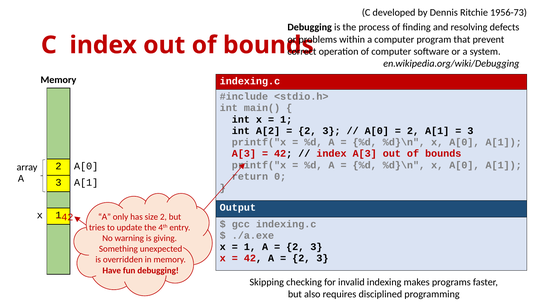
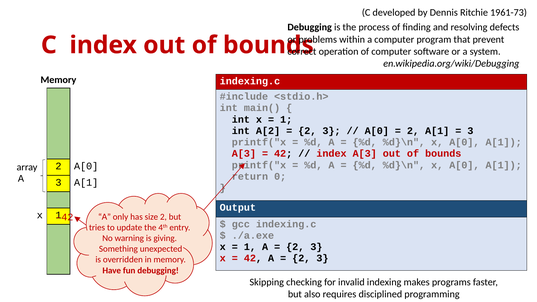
1956-73: 1956-73 -> 1961-73 (509, 13)
